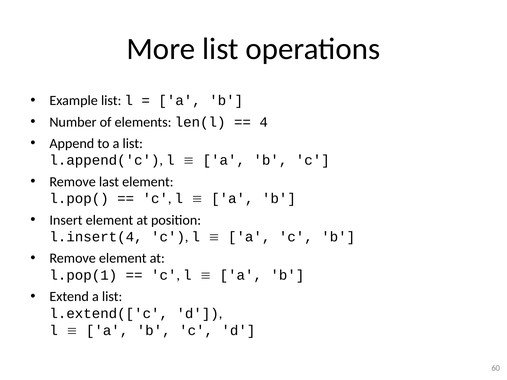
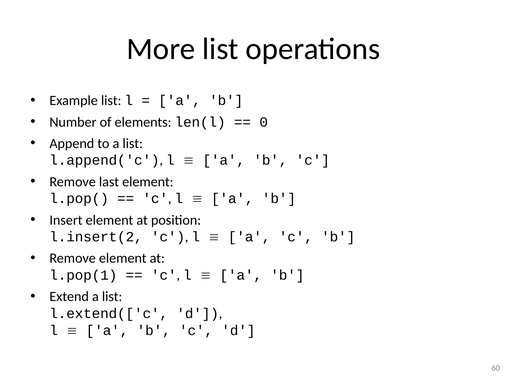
4: 4 -> 0 (264, 122)
l.insert(4: l.insert(4 -> l.insert(2 (96, 237)
